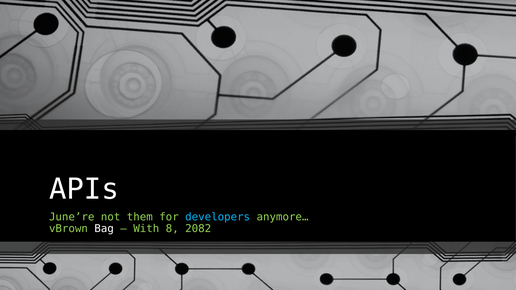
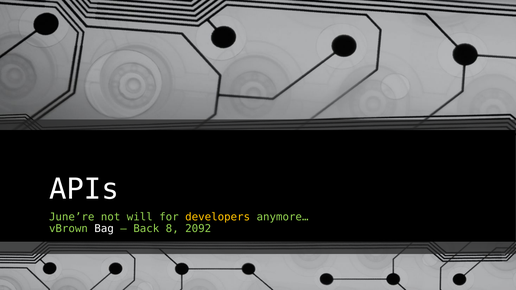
them: them -> will (140, 217)
developers colour: light blue -> yellow (218, 217)
With: With -> Back (146, 229)
2082: 2082 -> 2092 (198, 229)
